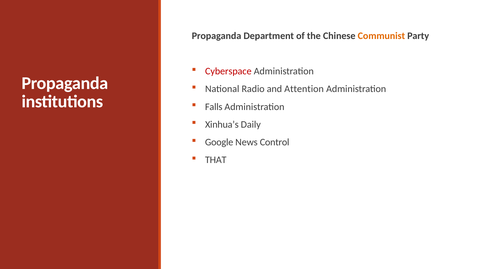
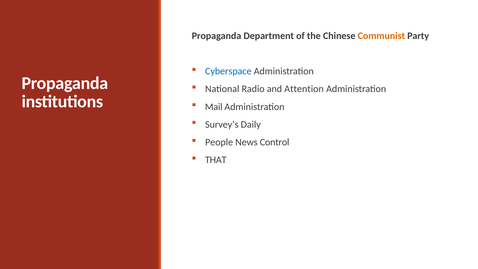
Cyberspace colour: red -> blue (228, 71)
Falls: Falls -> Mail (214, 107)
Xinhua’s: Xinhua’s -> Survey’s (222, 124)
Google: Google -> People (219, 142)
